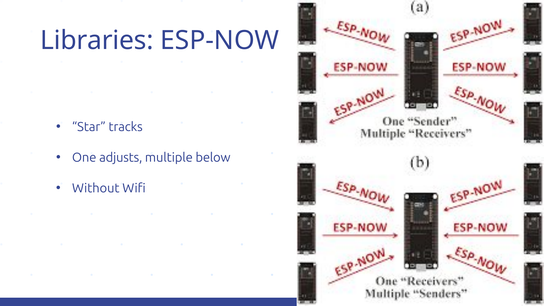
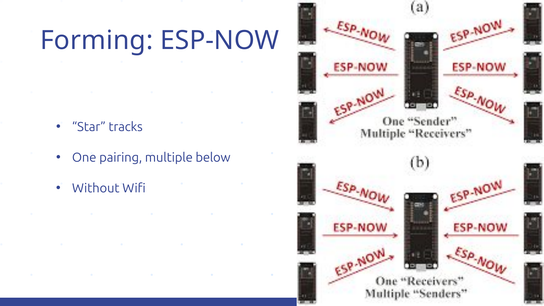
Libraries: Libraries -> Forming (97, 40)
adjusts: adjusts -> pairing (121, 158)
